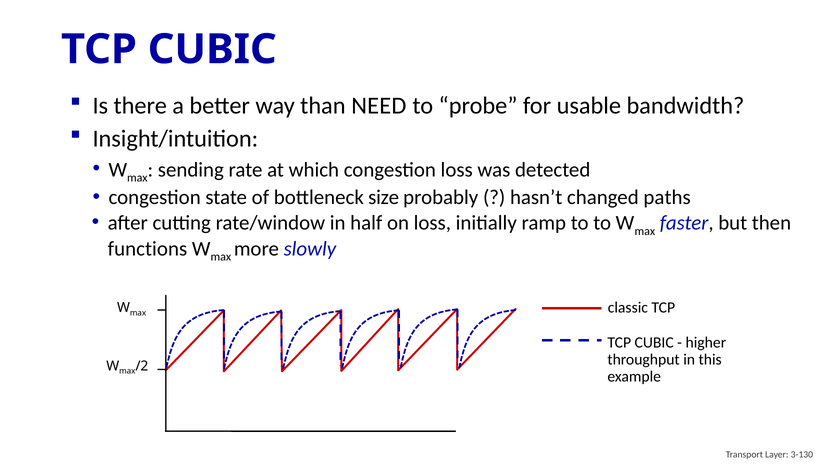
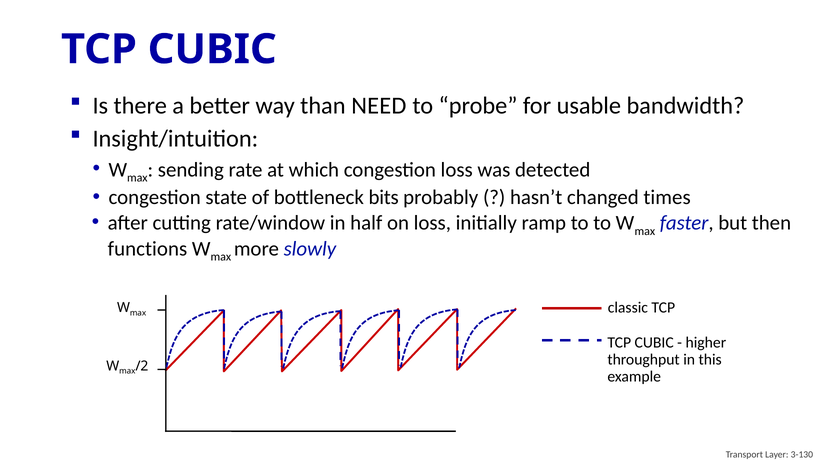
size: size -> bits (384, 197)
paths: paths -> times (667, 197)
